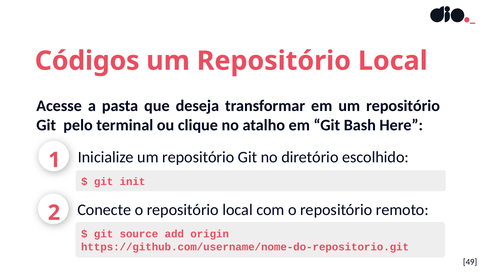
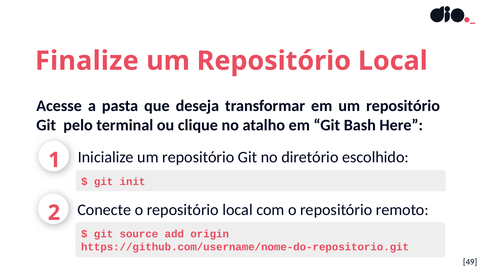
Códigos: Códigos -> Finalize (87, 61)
